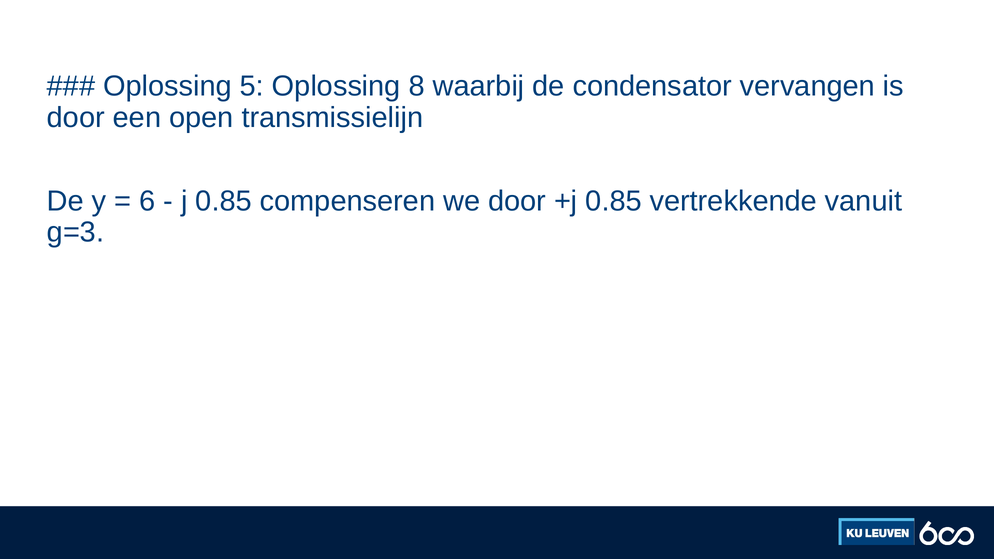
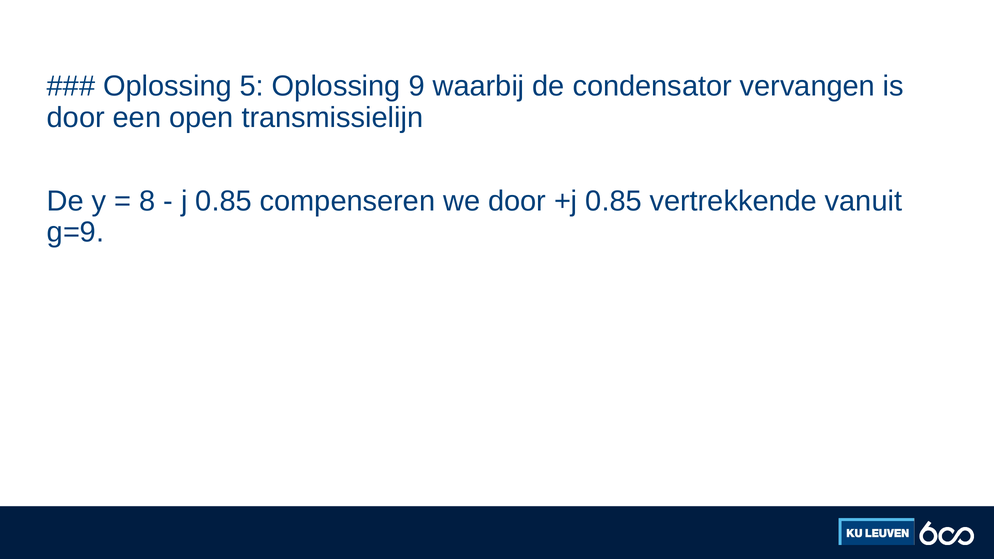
8: 8 -> 9 (417, 86)
6: 6 -> 8 (147, 201)
g=3: g=3 -> g=9 (76, 232)
